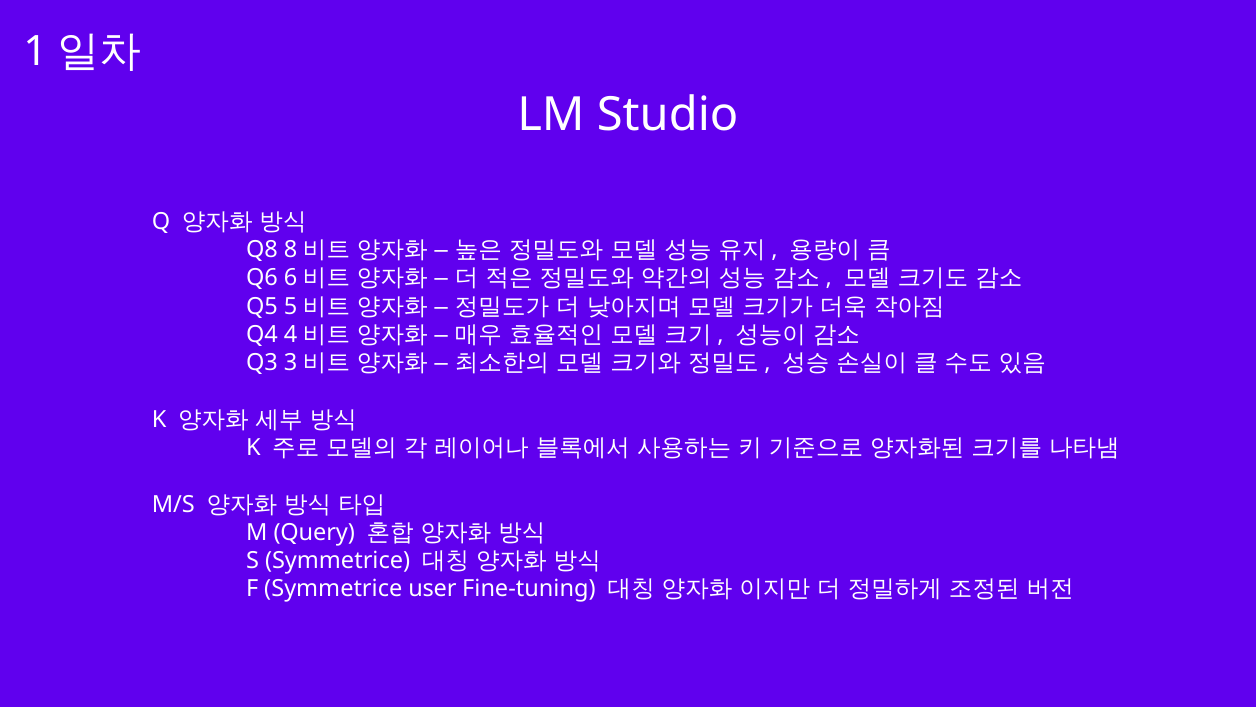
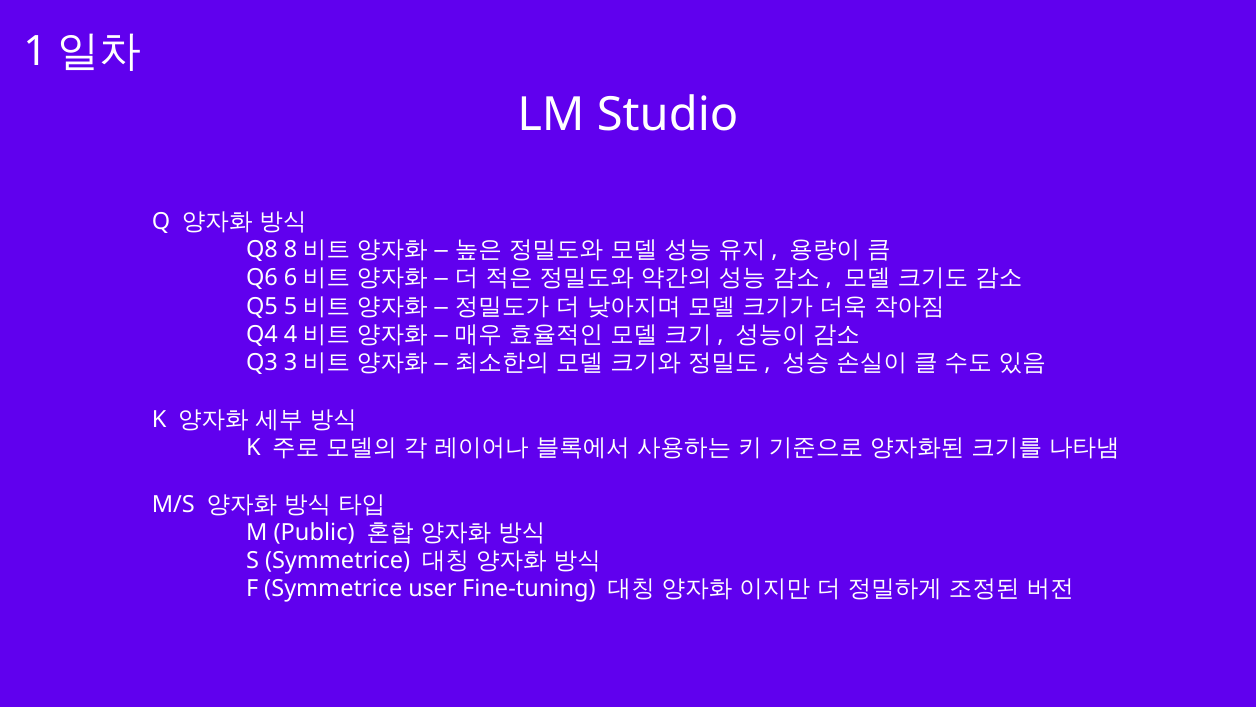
Query: Query -> Public (314, 532)
